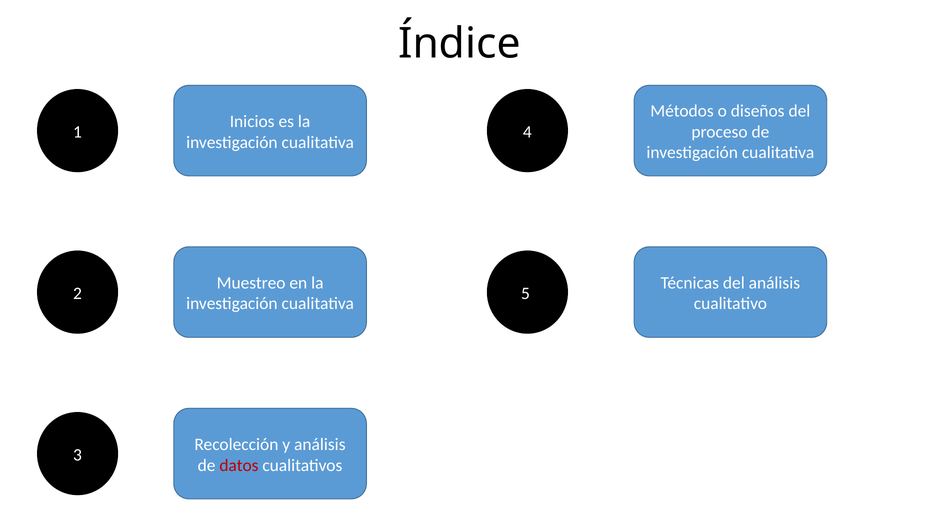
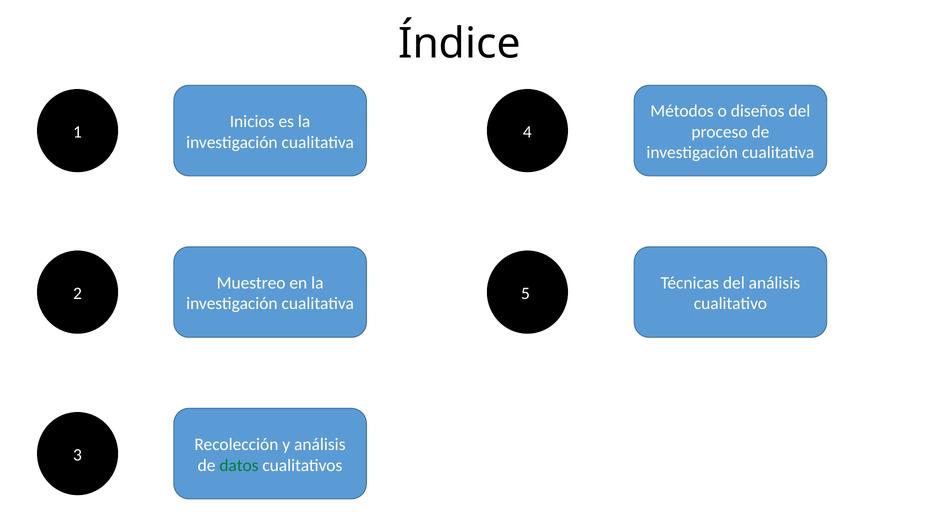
datos colour: red -> green (239, 465)
